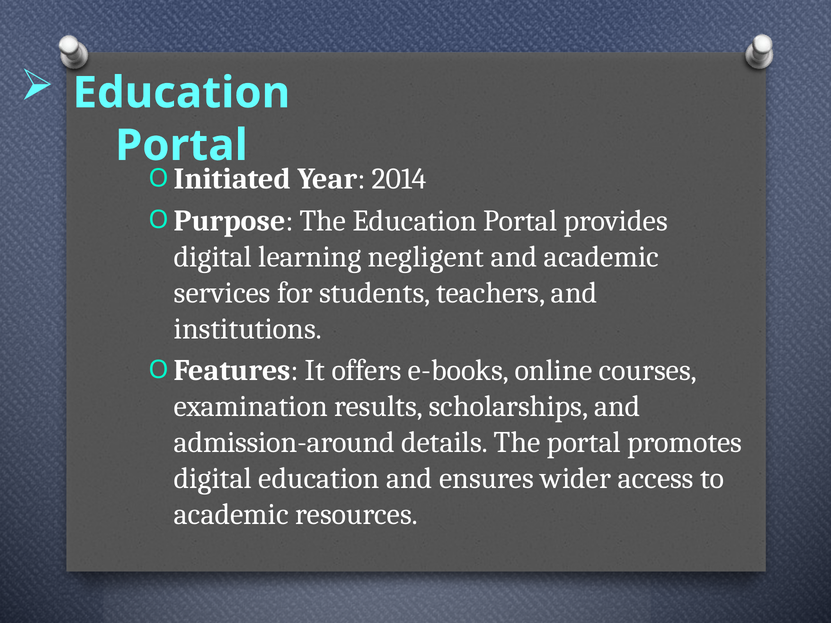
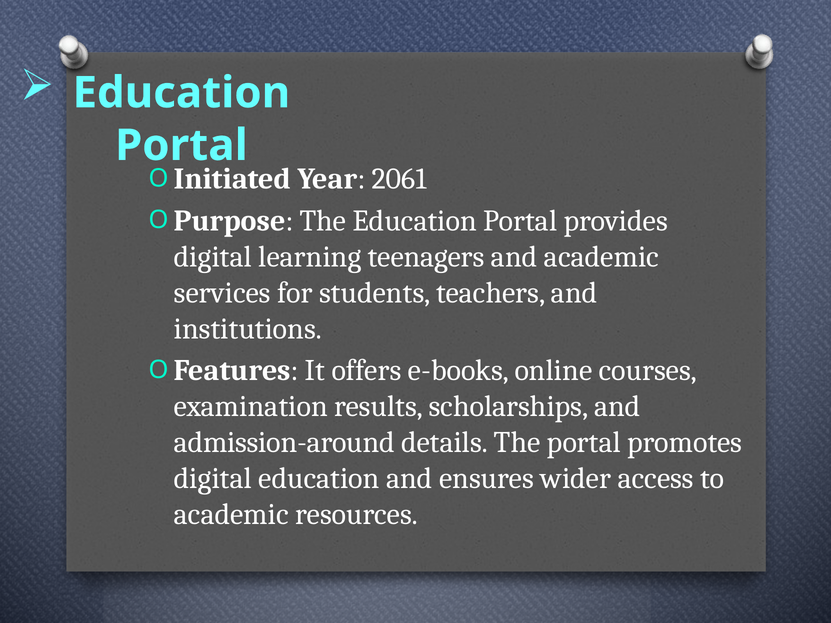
2014: 2014 -> 2061 (399, 179)
negligent: negligent -> teenagers (426, 257)
